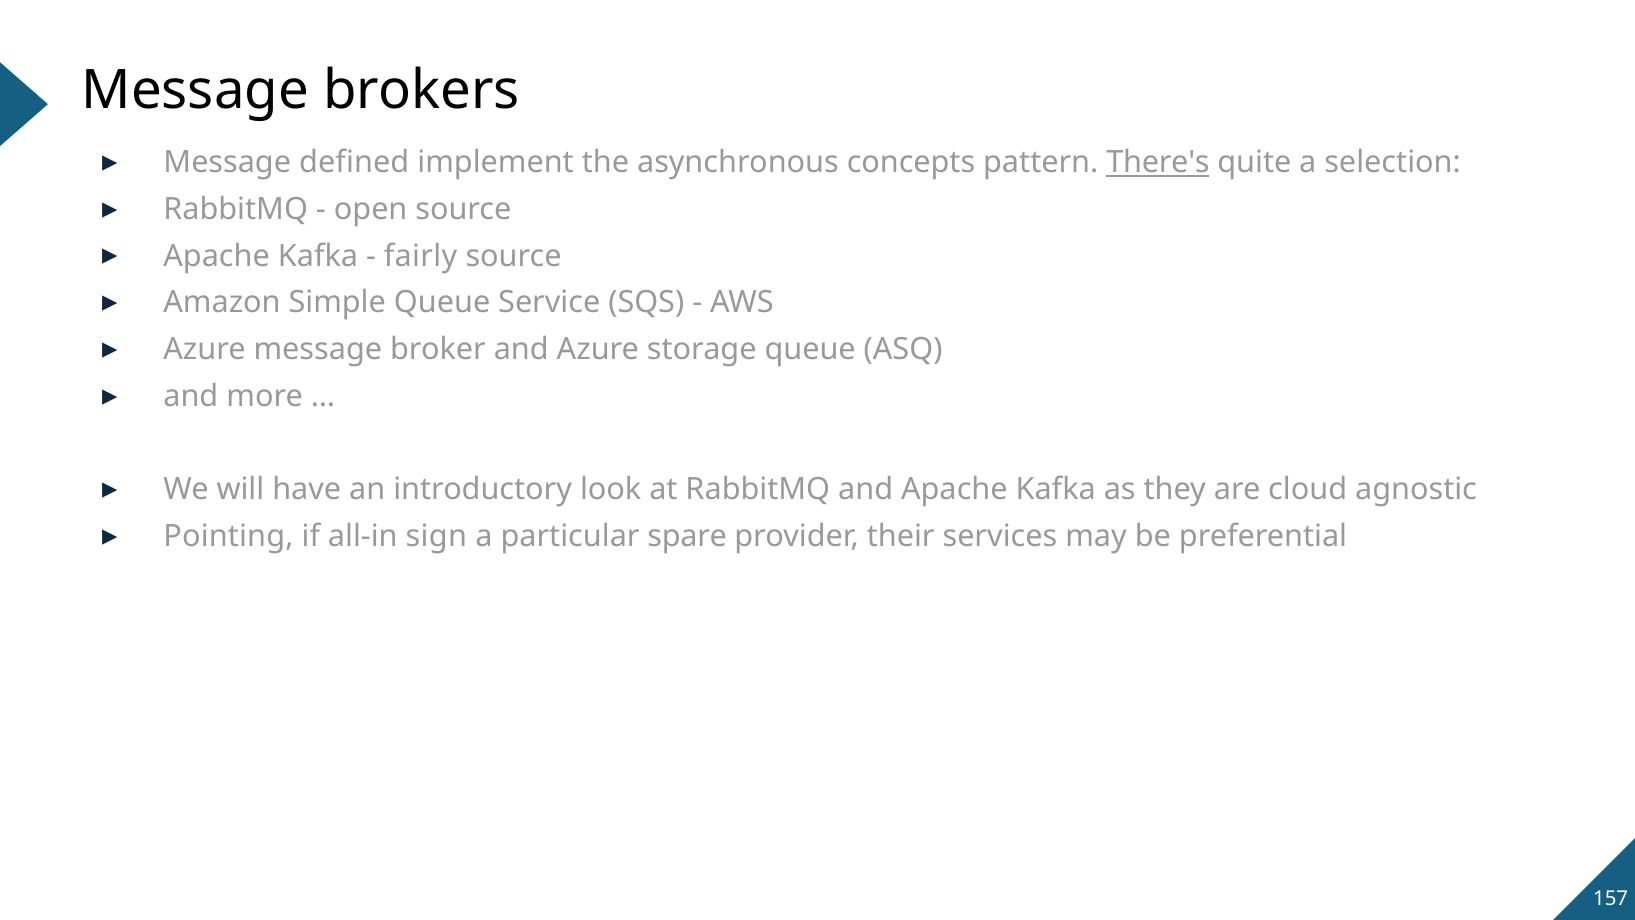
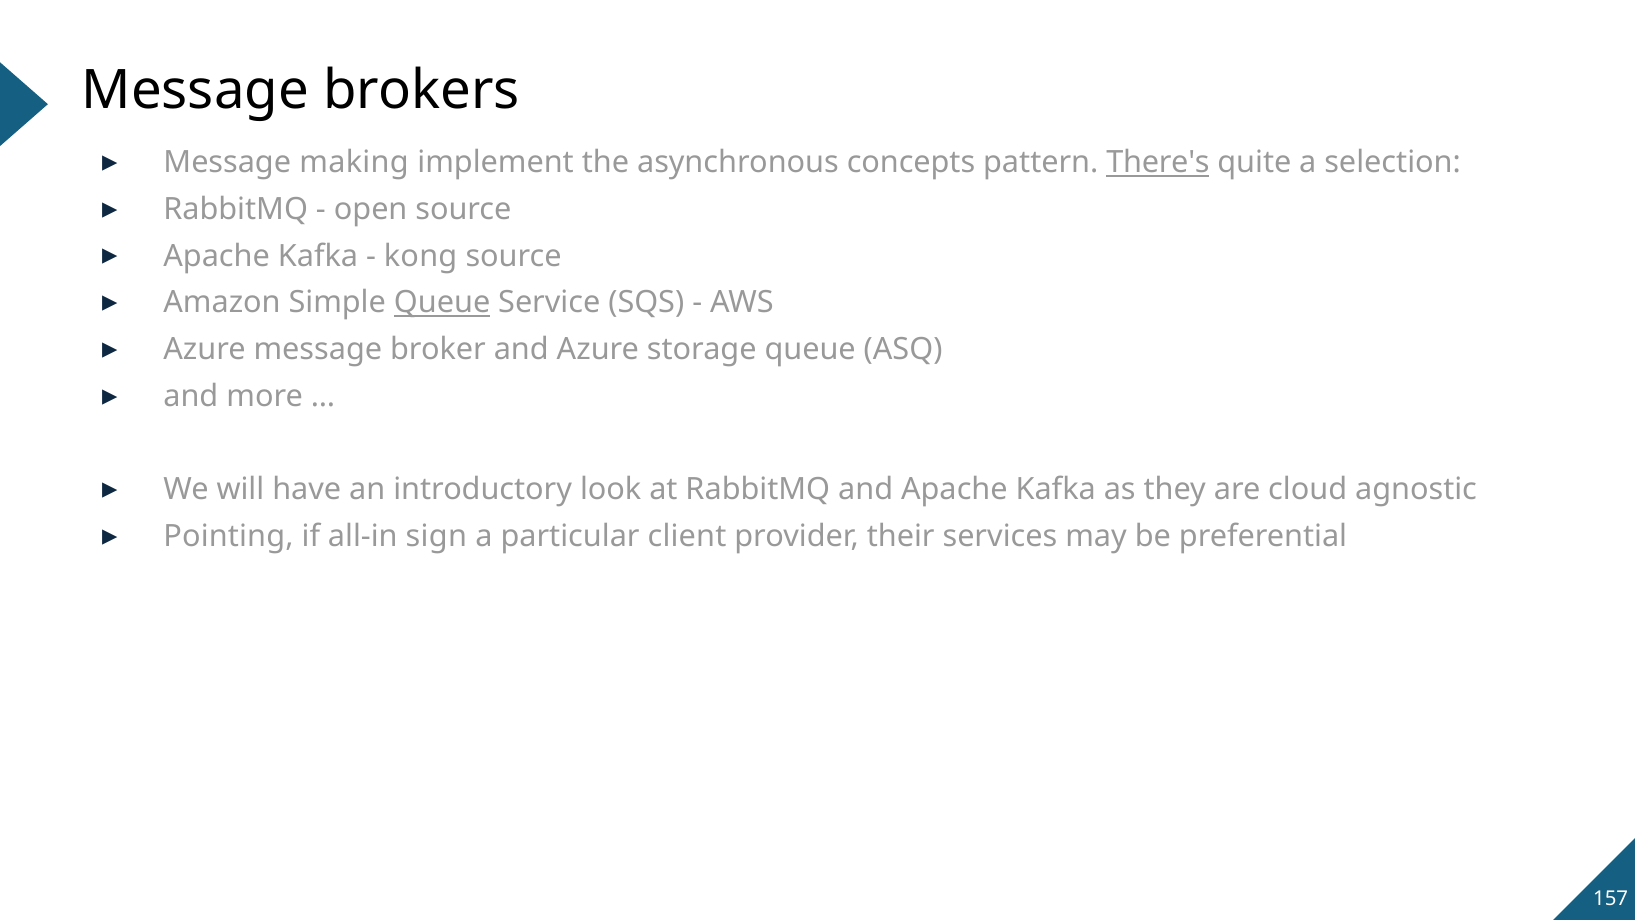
defined: defined -> making (354, 162)
fairly: fairly -> kong (421, 256)
Queue underline: none -> present (442, 303)
spare: spare -> client (687, 536)
